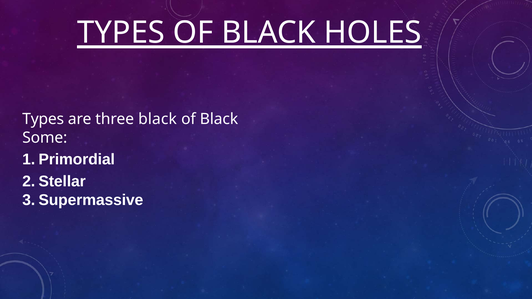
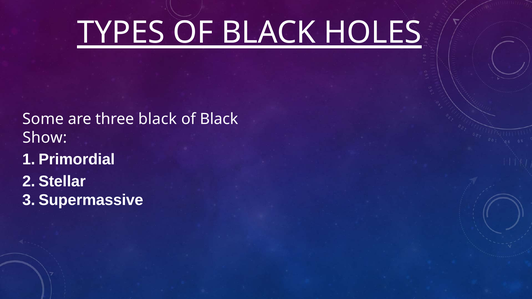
Types: Types -> Some (43, 119)
Some: Some -> Show (45, 138)
